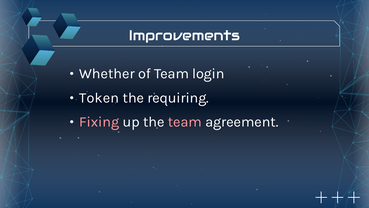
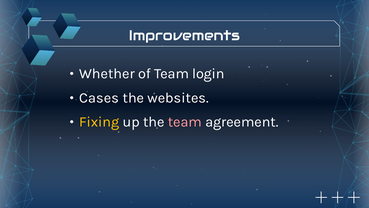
Token: Token -> Cases (99, 98)
requiring: requiring -> websites (178, 98)
Fixing colour: pink -> yellow (99, 122)
